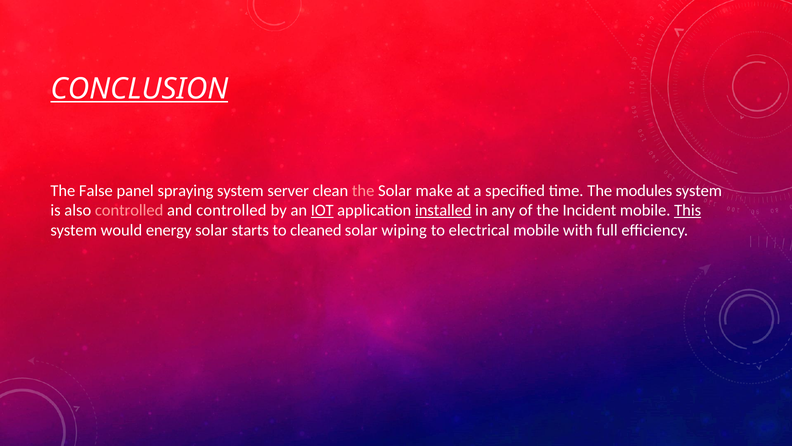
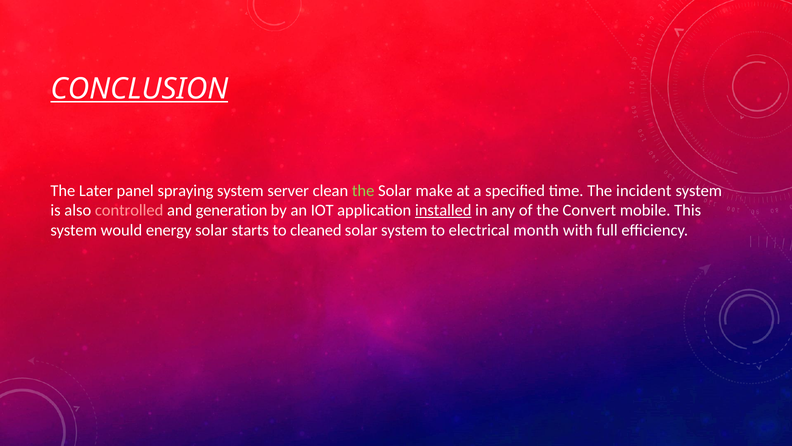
False: False -> Later (96, 190)
the colour: pink -> light green (363, 190)
modules: modules -> incident (644, 190)
and controlled: controlled -> generation (232, 210)
IOT underline: present -> none (322, 210)
Incident: Incident -> Convert (589, 210)
This underline: present -> none (688, 210)
solar wiping: wiping -> system (404, 230)
electrical mobile: mobile -> month (536, 230)
